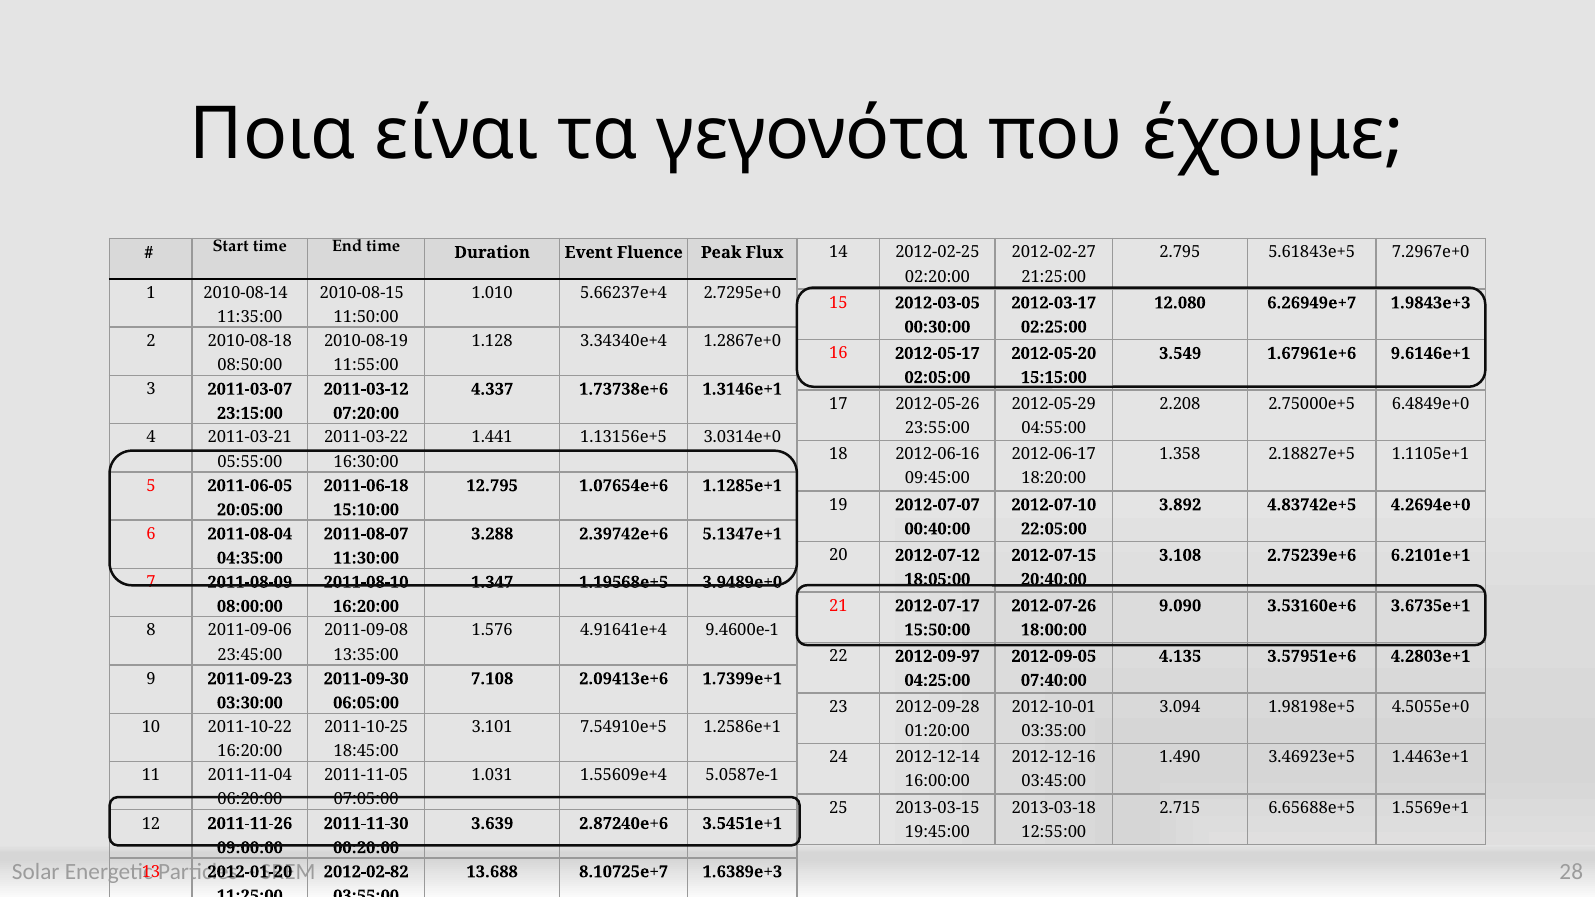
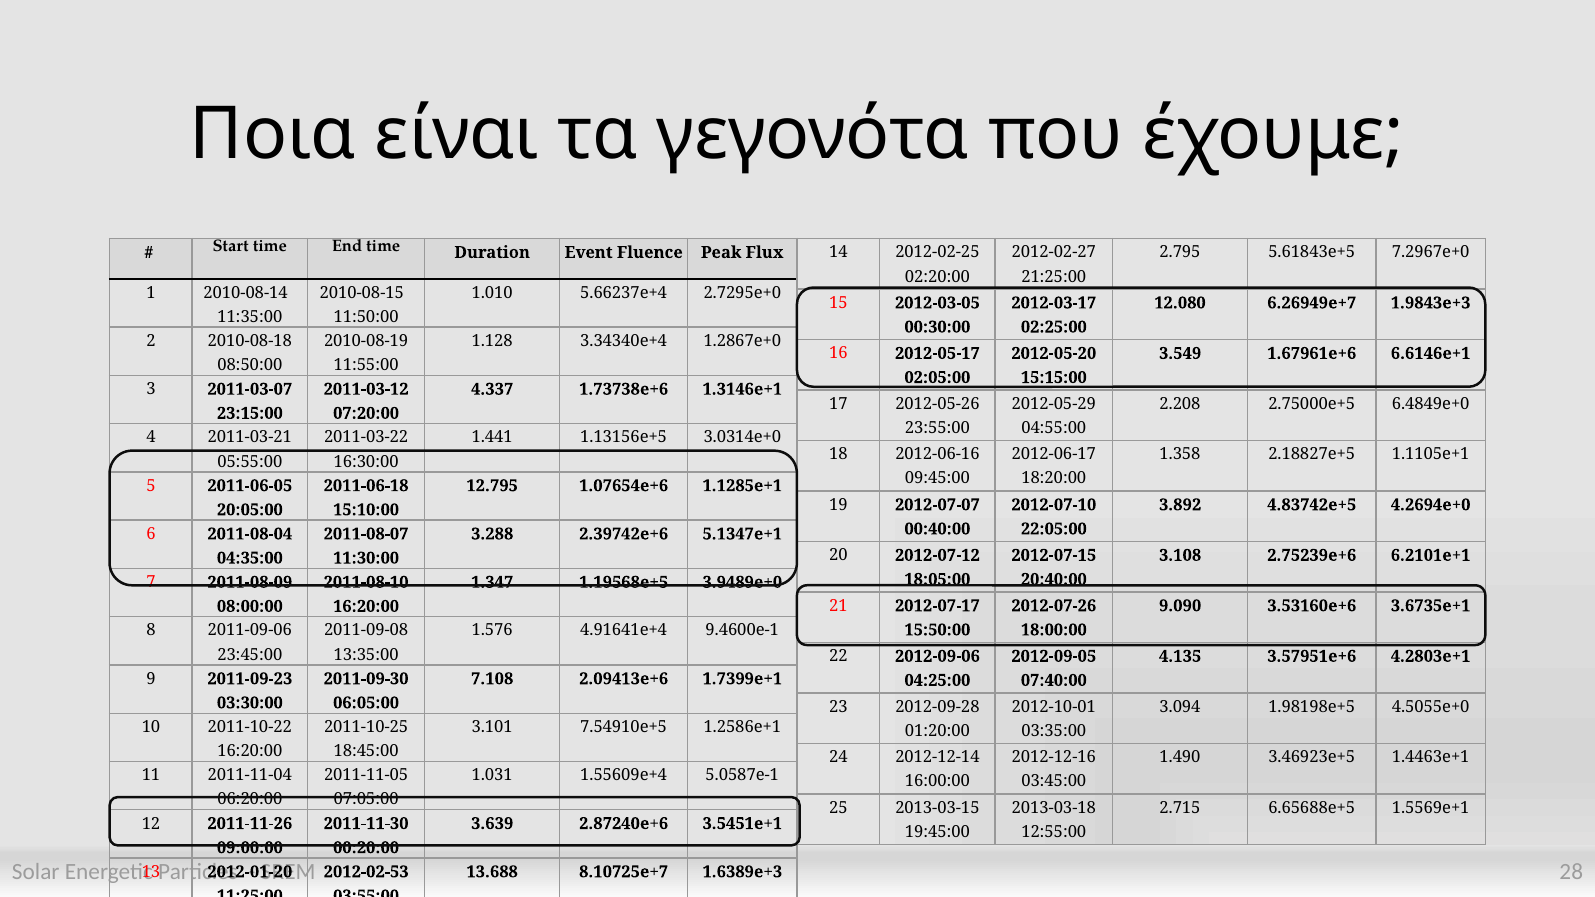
9.6146e+1: 9.6146e+1 -> 6.6146e+1 (1431, 353)
2012-09-97: 2012-09-97 -> 2012-09-06 (937, 656)
2012-02-82: 2012-02-82 -> 2012-02-53 (366, 872)
